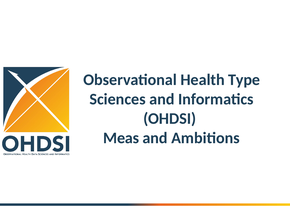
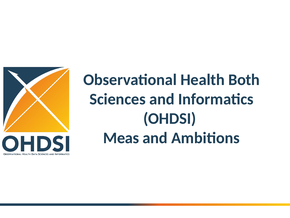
Type: Type -> Both (244, 80)
